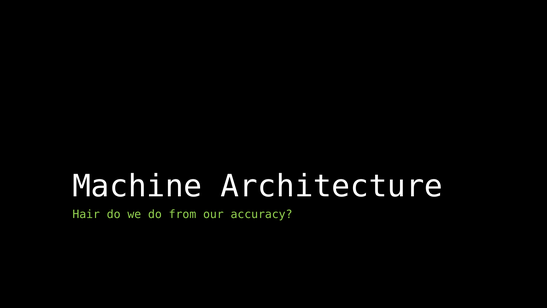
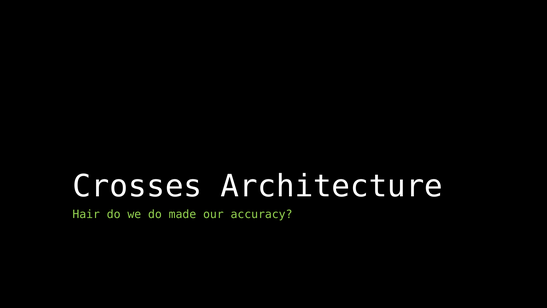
Machine: Machine -> Crosses (137, 186)
from: from -> made (182, 214)
